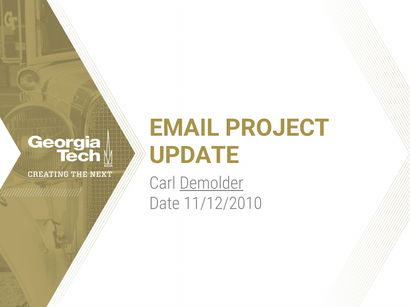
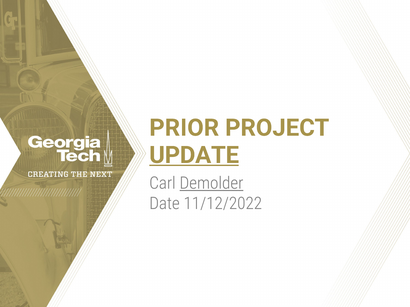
EMAIL: EMAIL -> PRIOR (184, 128)
UPDATE underline: none -> present (194, 155)
11/12/2010: 11/12/2010 -> 11/12/2022 (223, 204)
